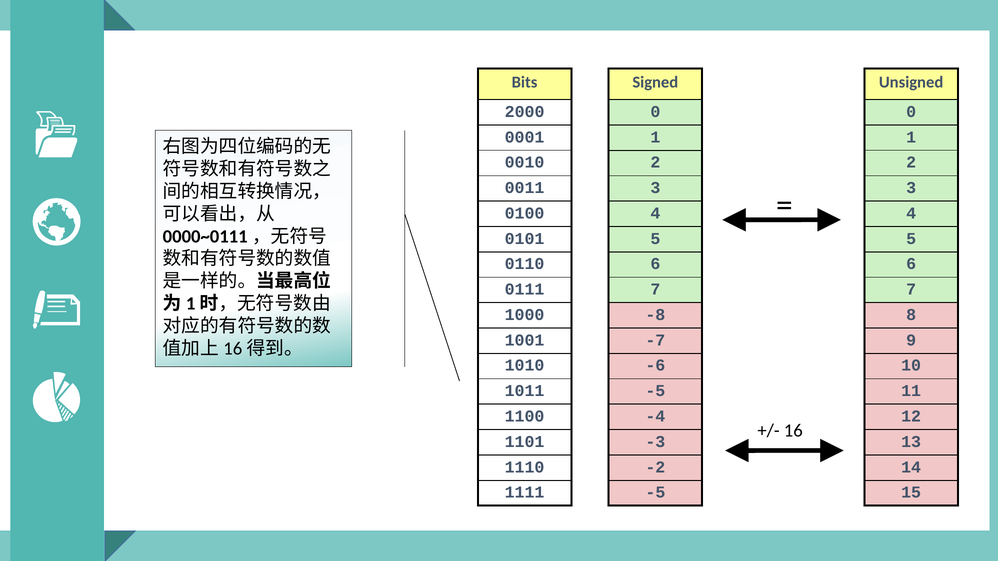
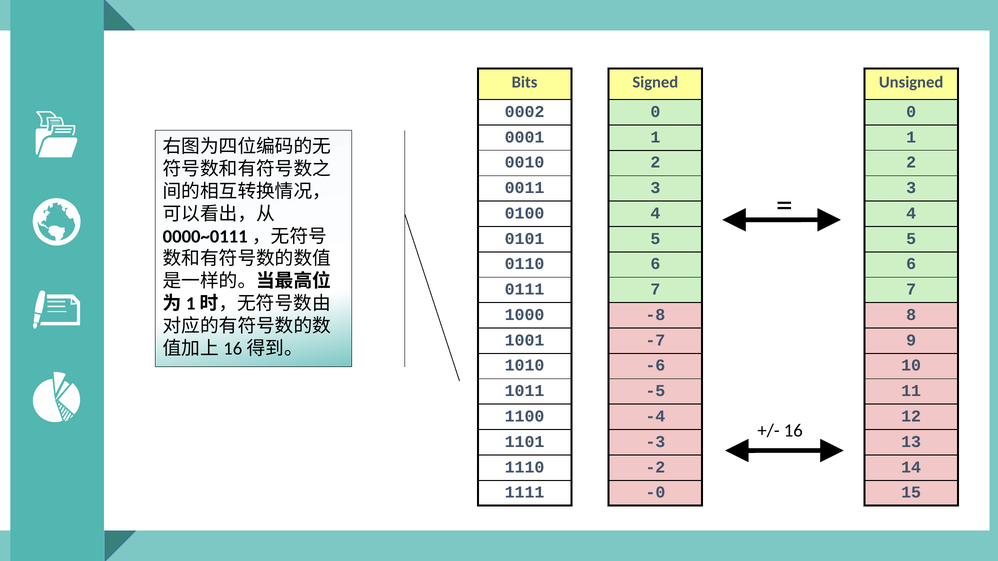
2000: 2000 -> 0002 (525, 112)
-5: -5 -> -0 (655, 493)
